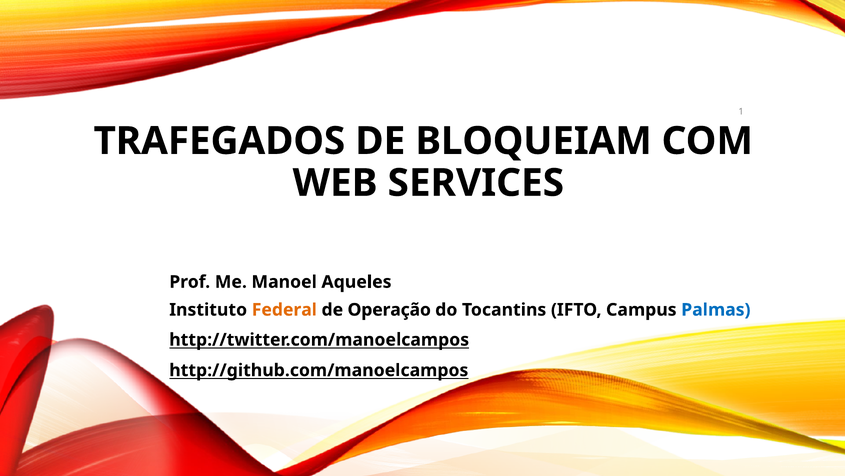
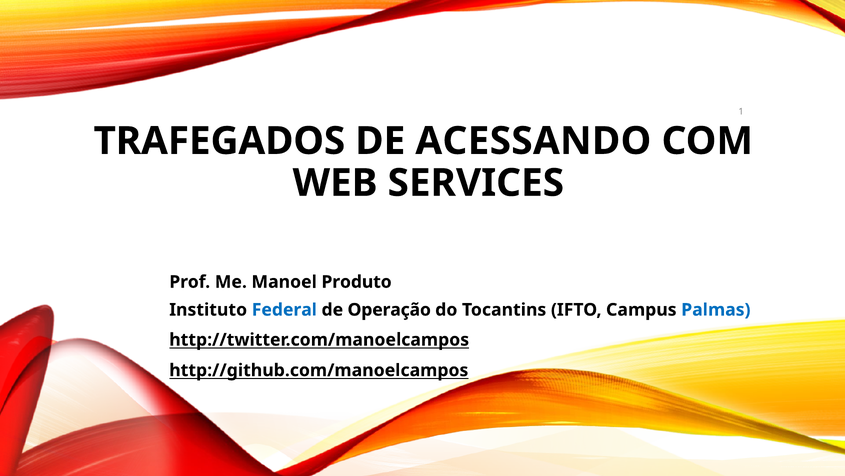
BLOQUEIAM: BLOQUEIAM -> ACESSANDO (533, 141)
Aqueles: Aqueles -> Produto (357, 282)
Federal colour: orange -> blue (284, 309)
